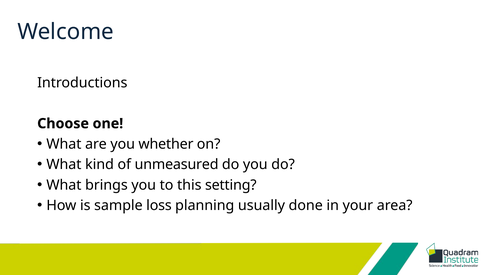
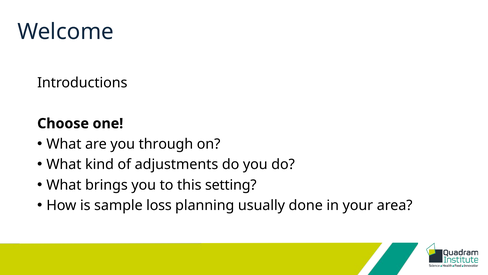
whether: whether -> through (166, 144)
unmeasured: unmeasured -> adjustments (176, 164)
